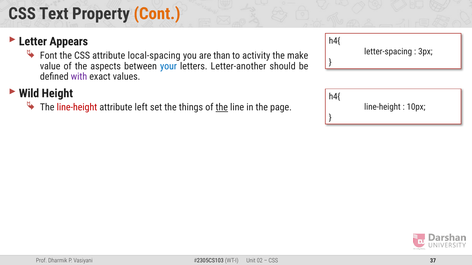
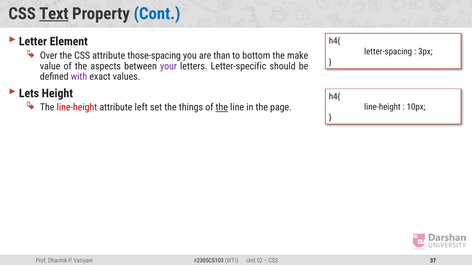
Text underline: none -> present (54, 14)
Cont colour: orange -> blue (157, 14)
Appears: Appears -> Element (69, 41)
Font: Font -> Over (49, 56)
local-spacing: local-spacing -> those-spacing (154, 56)
activity: activity -> bottom (256, 56)
your colour: blue -> purple (168, 66)
Letter-another: Letter-another -> Letter-specific (238, 66)
Wild: Wild -> Lets (29, 93)
